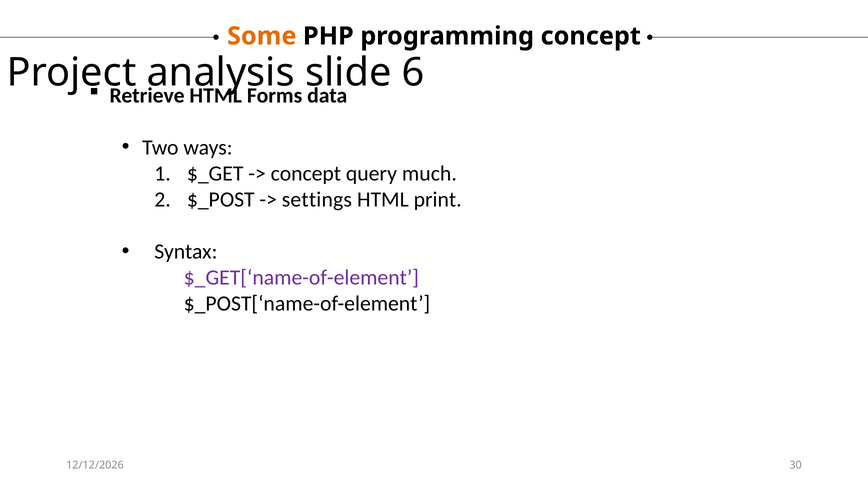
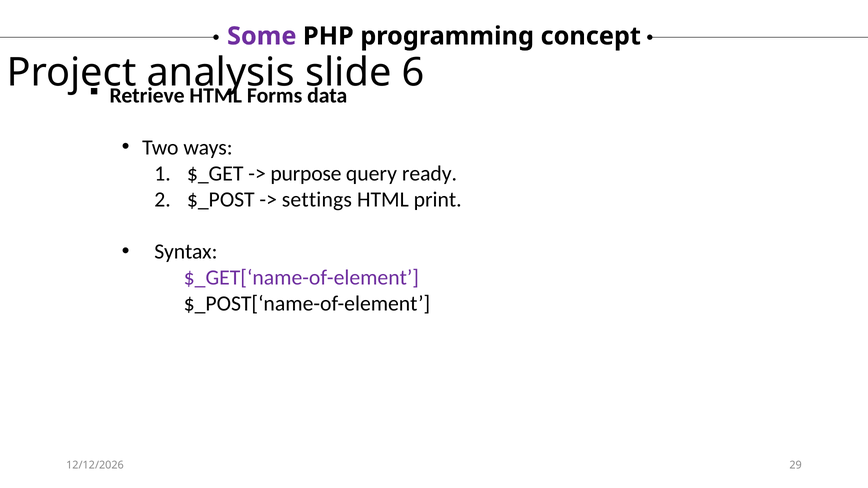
Some colour: orange -> purple (262, 36)
concept: concept -> purpose (306, 174)
much: much -> ready (429, 174)
30: 30 -> 29 (796, 465)
